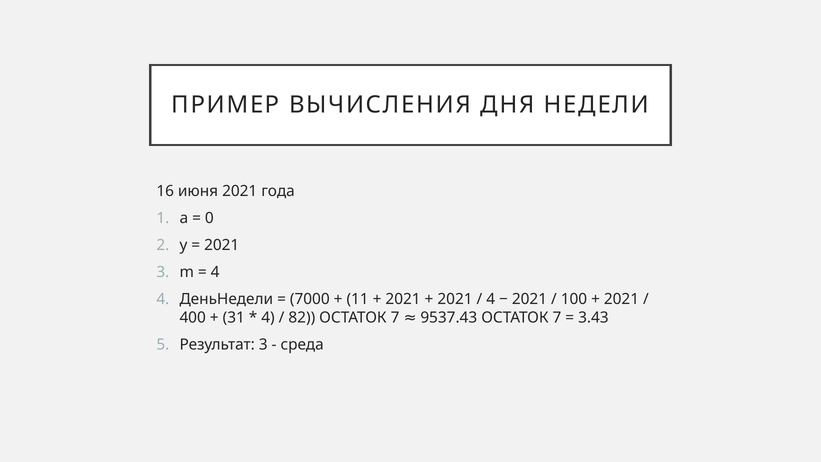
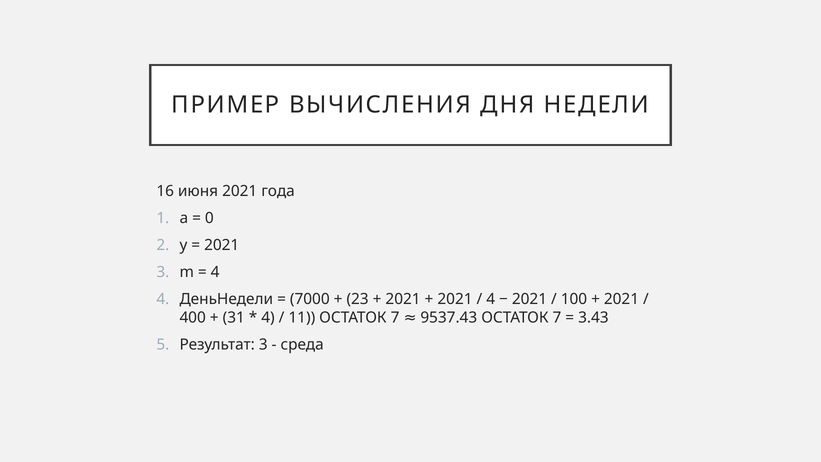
11: 11 -> 23 (358, 299)
82: 82 -> 11 (302, 318)
